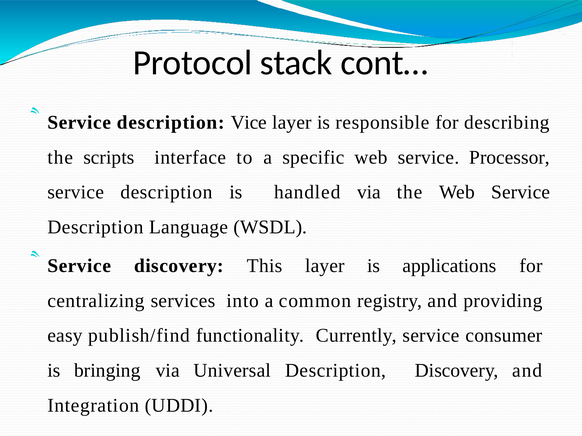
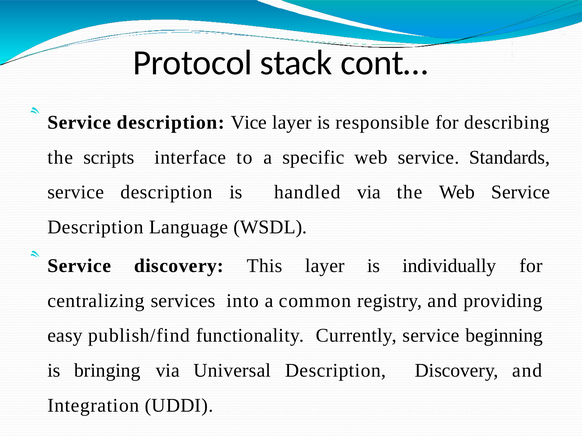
Processor: Processor -> Standards (510, 157)
applications: applications -> individually (449, 266)
consumer: consumer -> beginning (504, 336)
